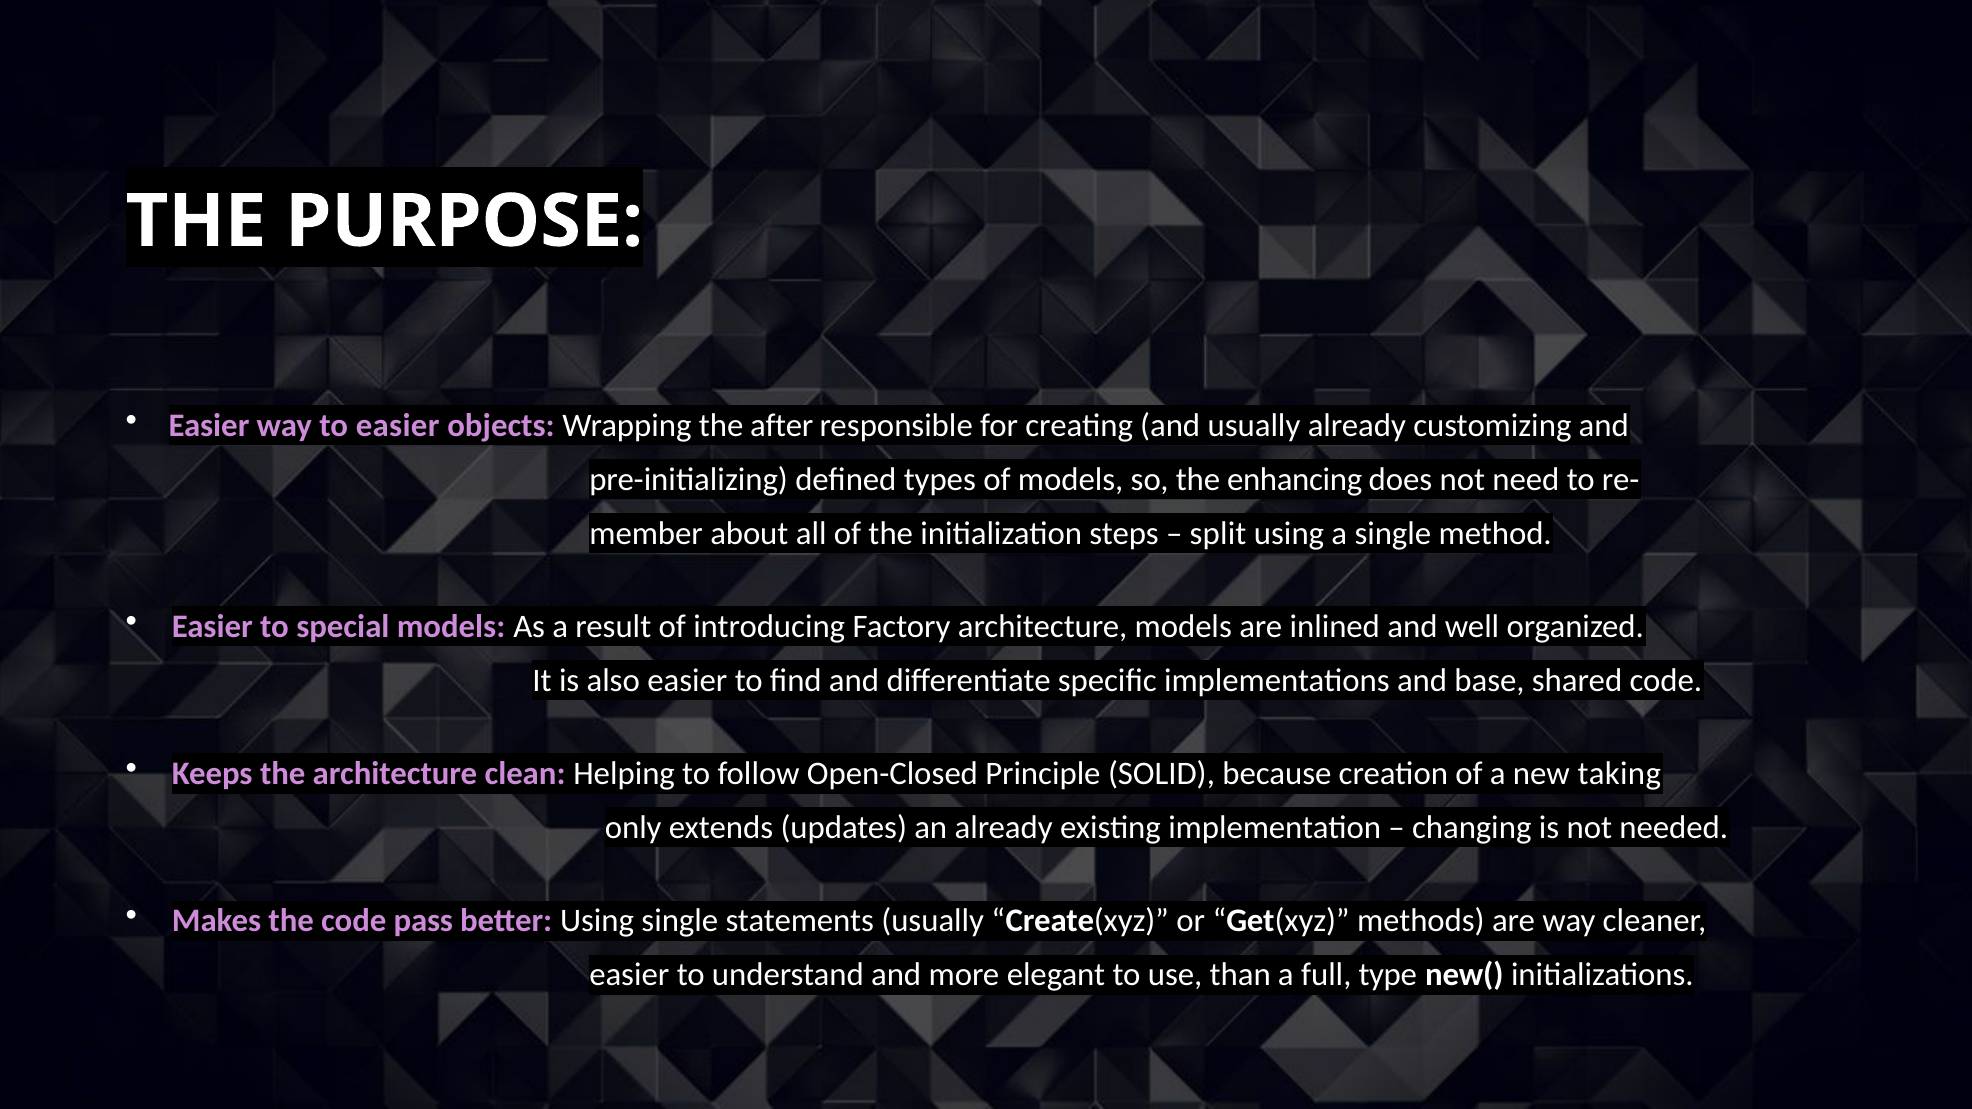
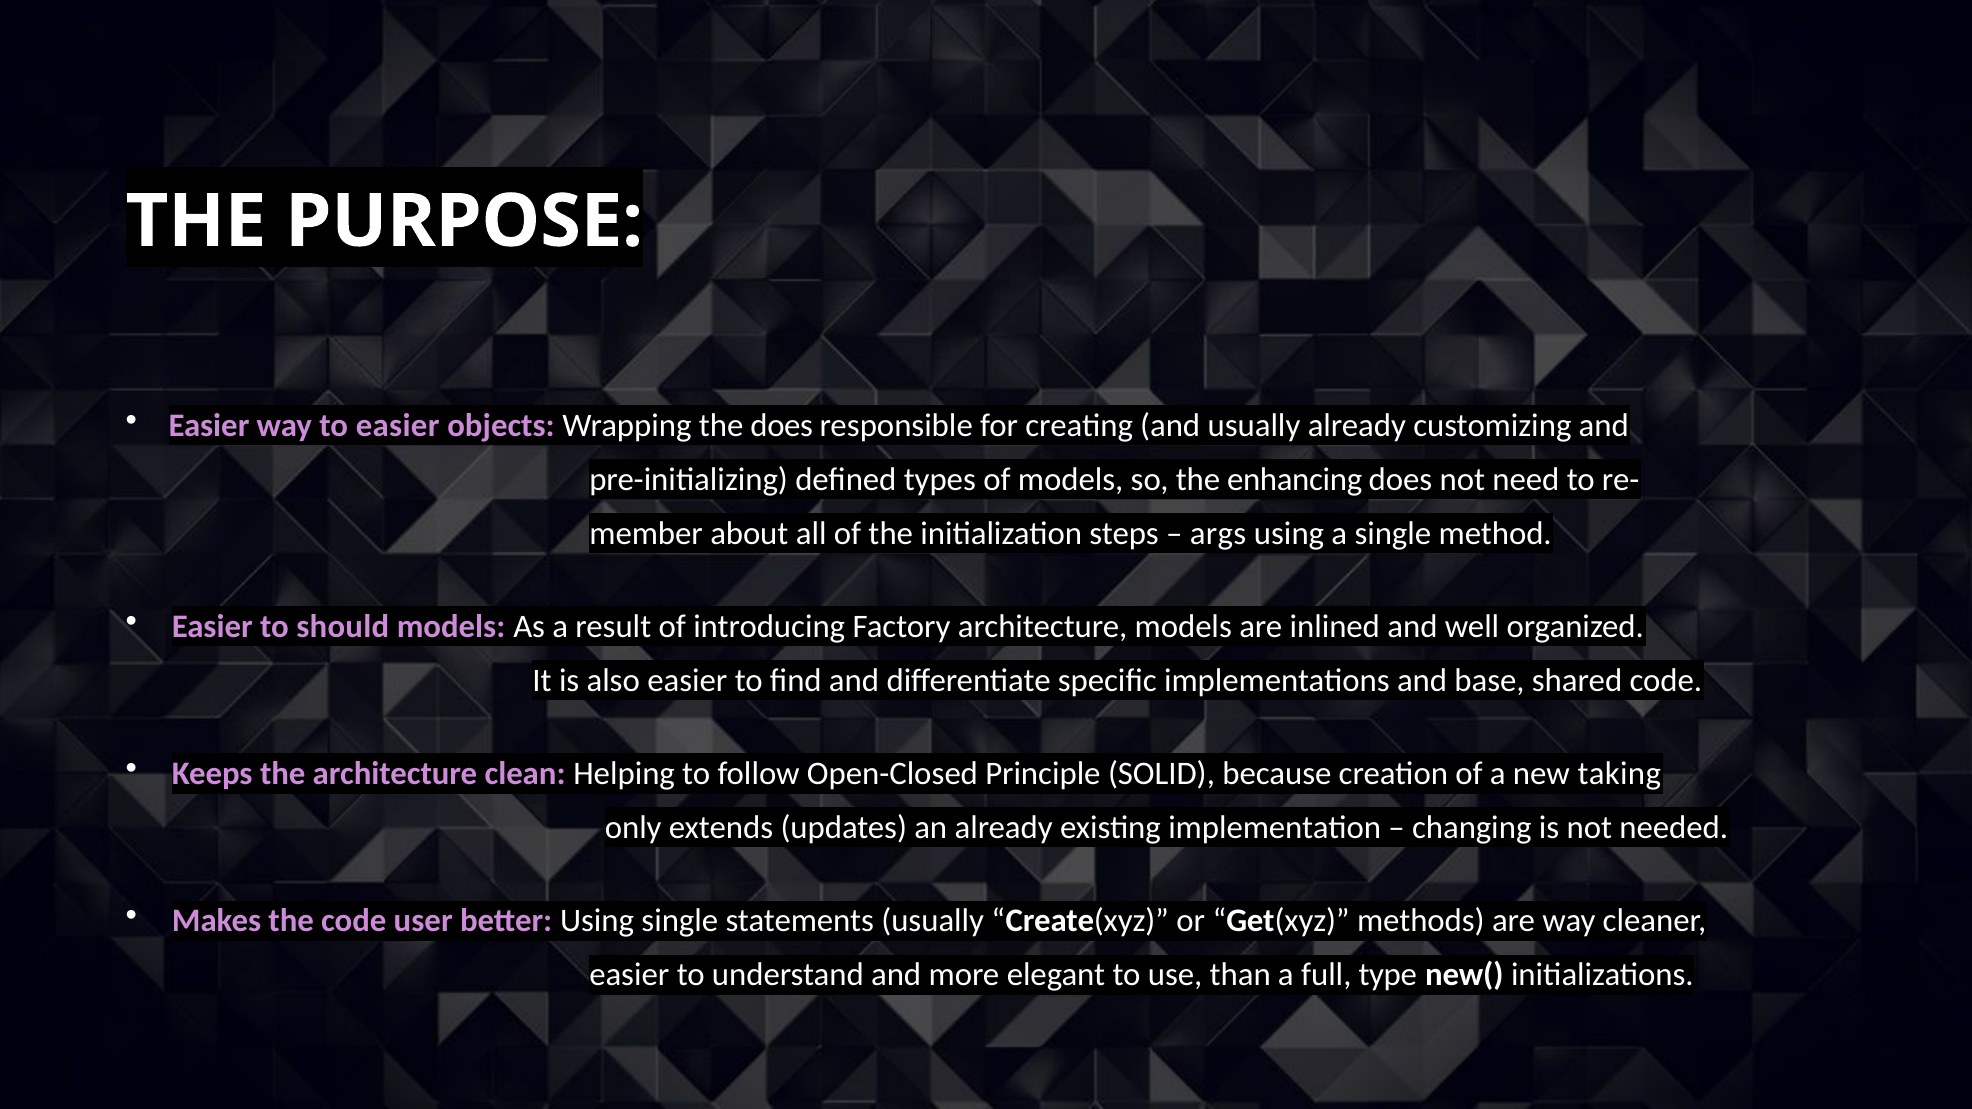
the after: after -> does (782, 426)
split: split -> args (1218, 533)
special: special -> should (343, 627)
pass: pass -> user (423, 921)
